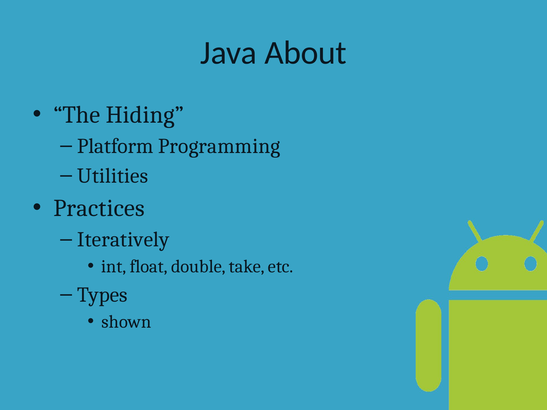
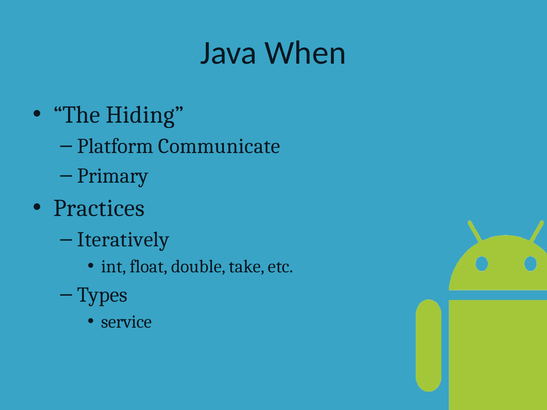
About: About -> When (305, 53)
Programming: Programming -> Communicate (219, 146)
Utilities: Utilities -> Primary (113, 176)
shown: shown -> service (127, 322)
